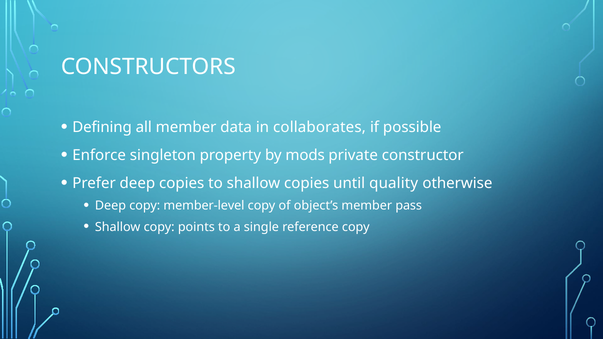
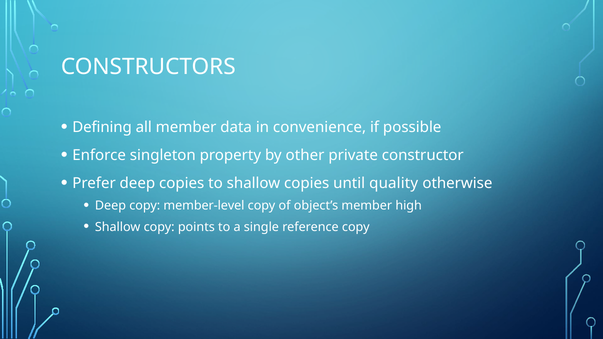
collaborates: collaborates -> convenience (320, 127)
mods: mods -> other (305, 155)
pass: pass -> high (409, 206)
